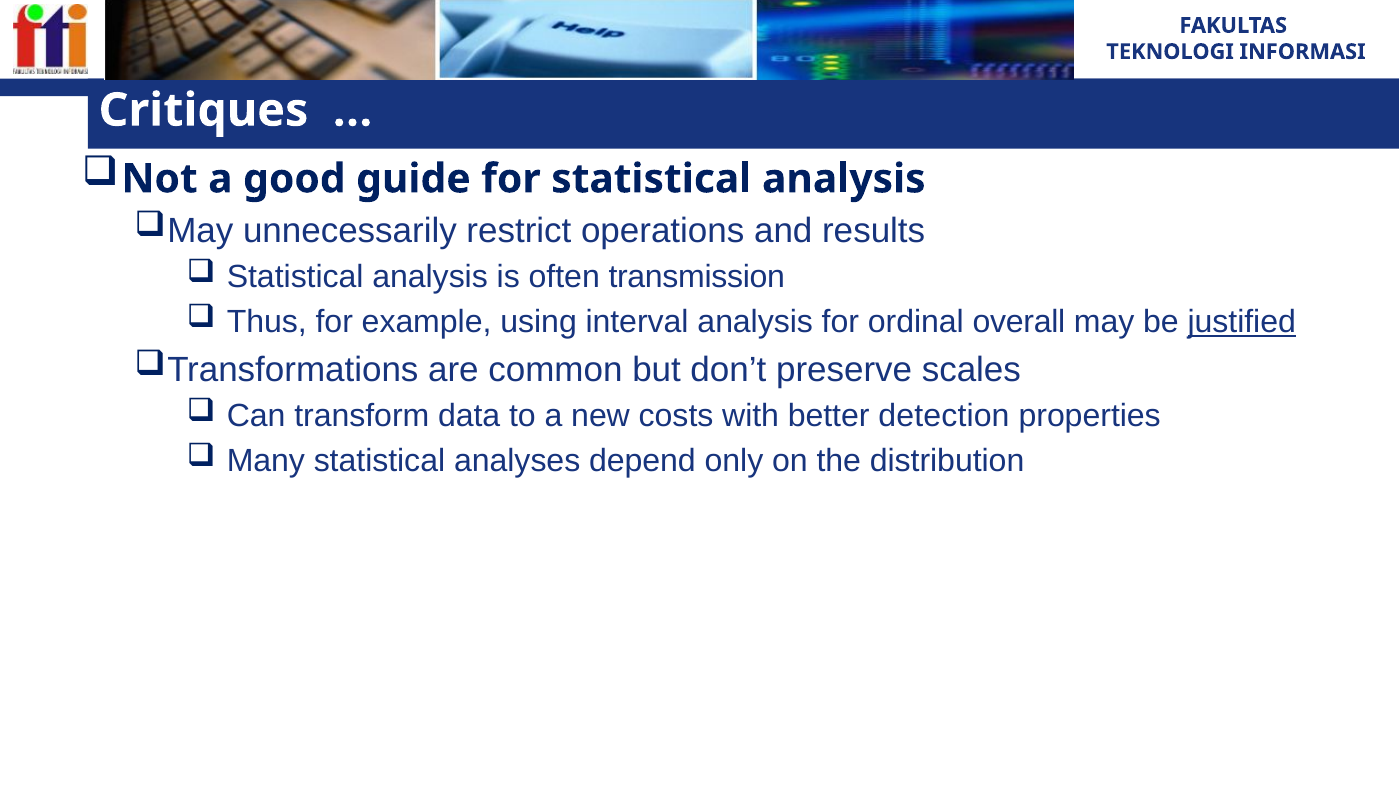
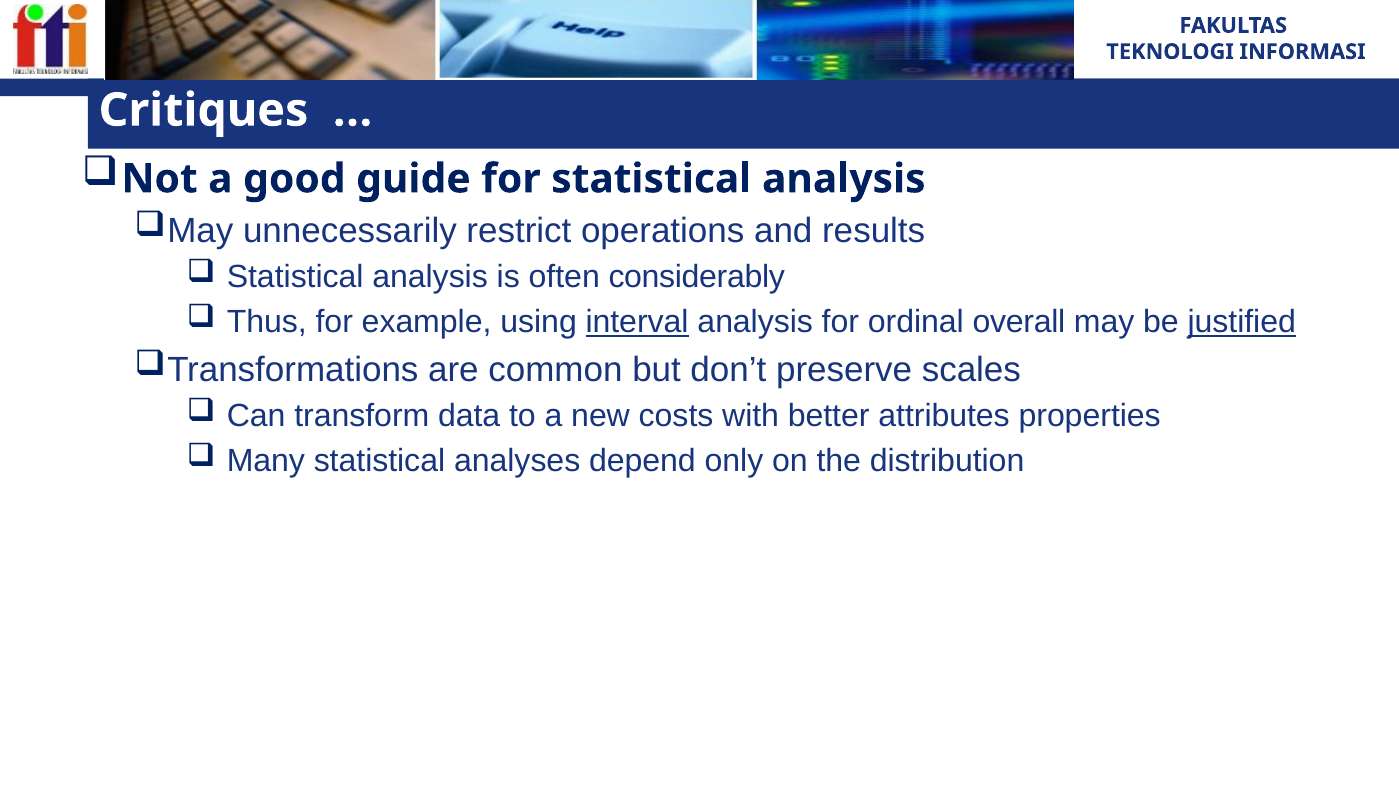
transmission: transmission -> considerably (697, 277)
interval underline: none -> present (637, 322)
detection: detection -> attributes (944, 416)
